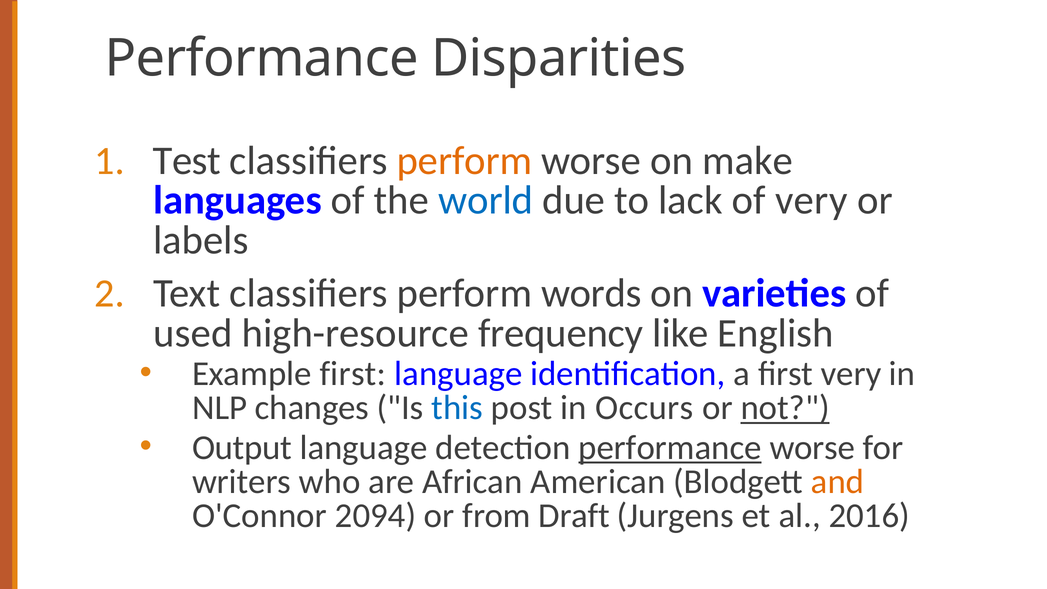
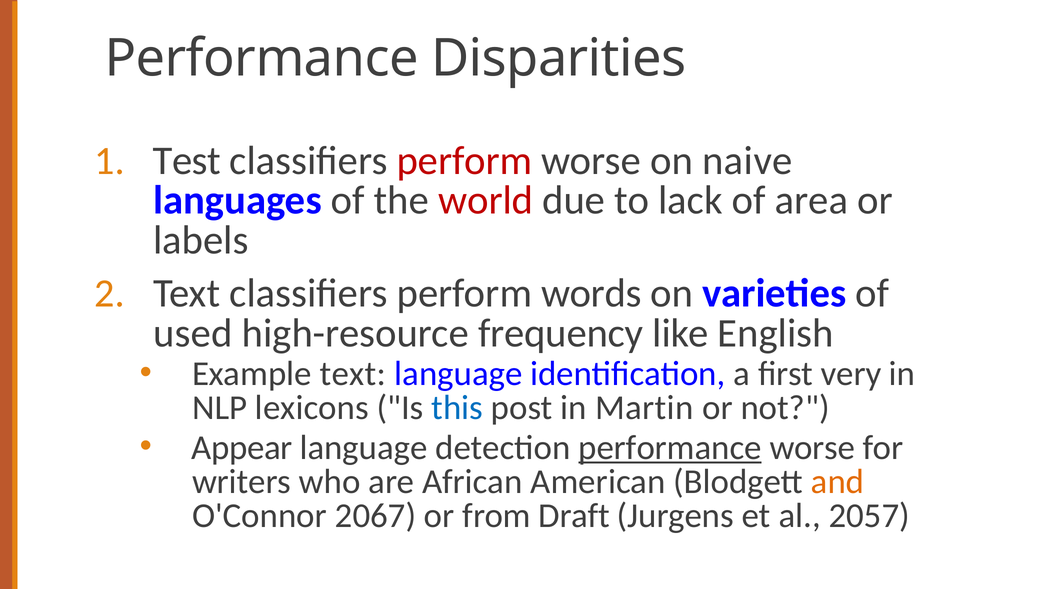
perform colour: orange -> red (464, 161)
make: make -> naive (747, 161)
world colour: blue -> red (486, 201)
of very: very -> area (811, 201)
Example first: first -> text (353, 374)
changes: changes -> lexicons (312, 408)
Occurs: Occurs -> Martin (644, 408)
not underline: present -> none (785, 408)
Output: Output -> Appear (242, 448)
2094: 2094 -> 2067 (375, 515)
2016: 2016 -> 2057 (869, 515)
